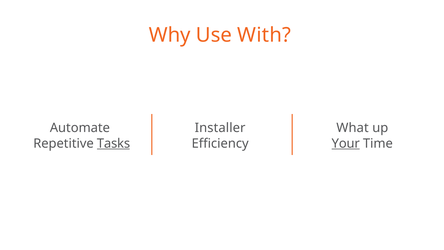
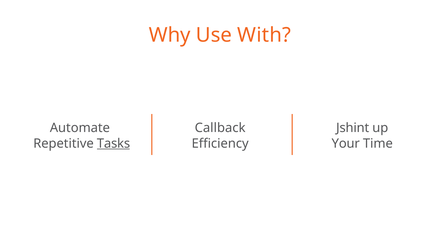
Installer: Installer -> Callback (220, 128)
What: What -> Jshint (353, 128)
Your underline: present -> none (346, 143)
